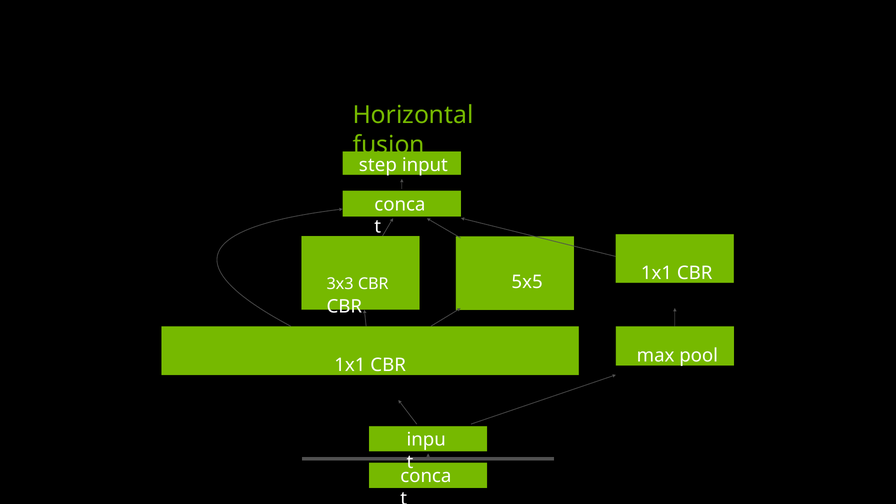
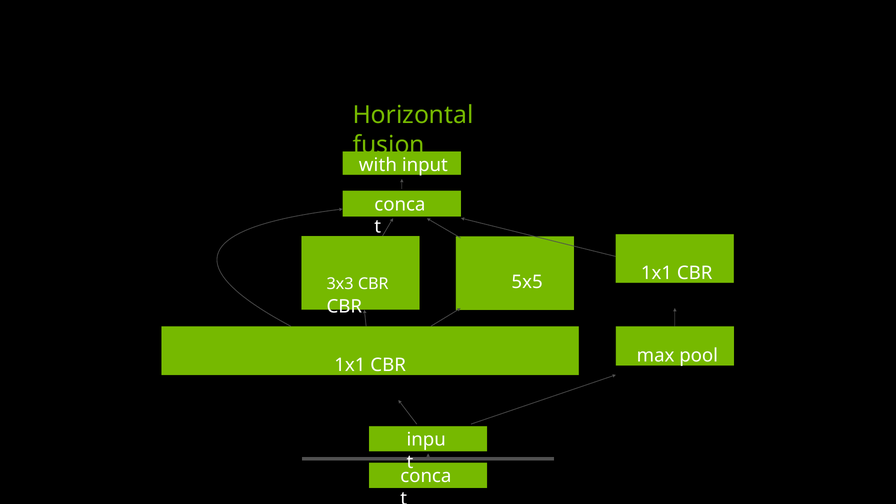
step: step -> with (378, 165)
